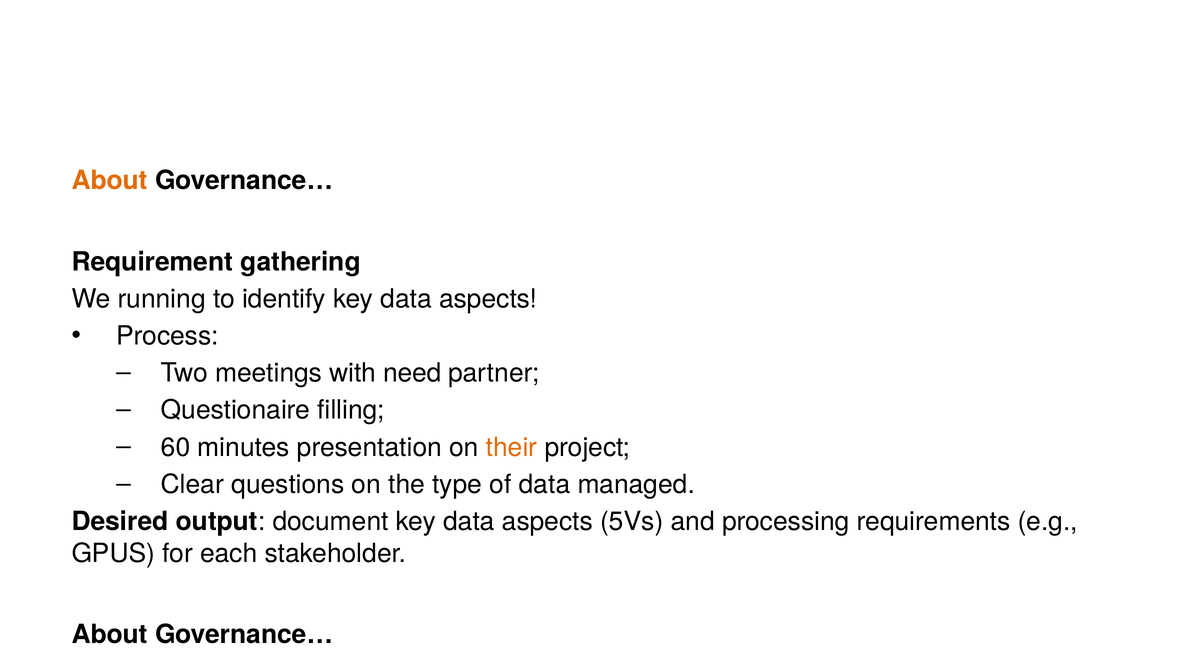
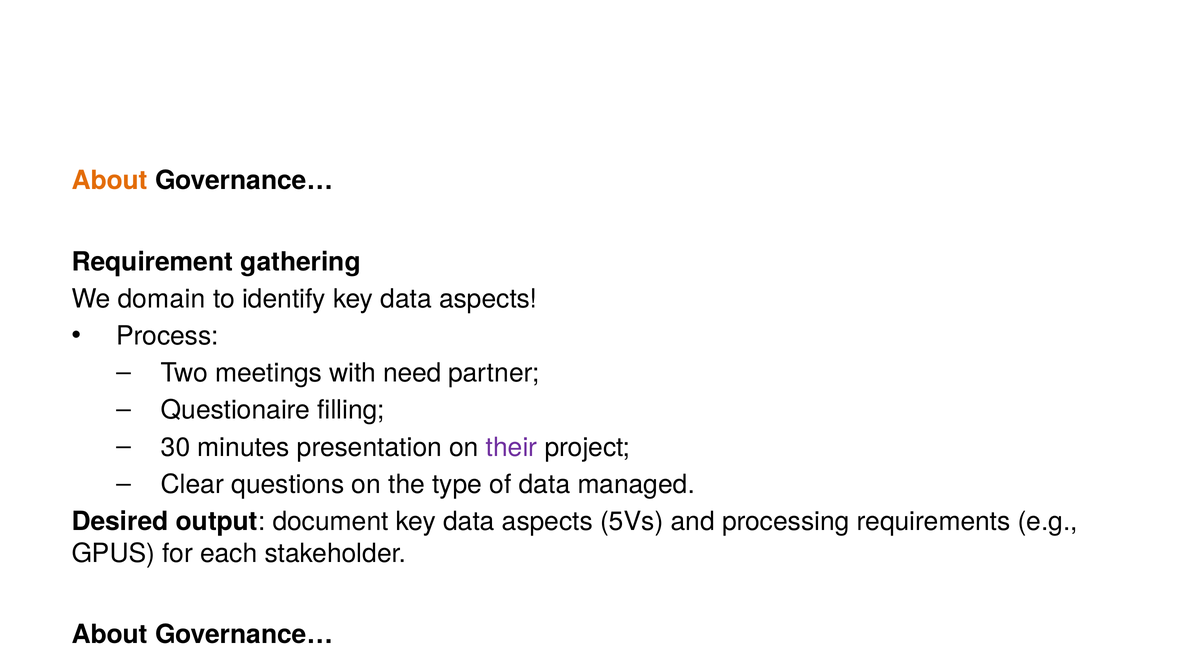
running: running -> domain (162, 299)
60: 60 -> 30 (176, 447)
their colour: orange -> purple (512, 447)
